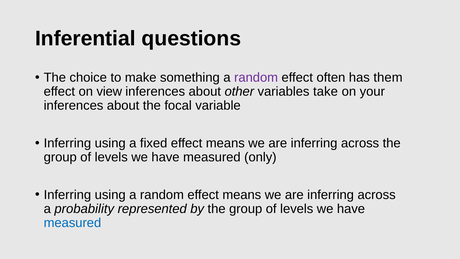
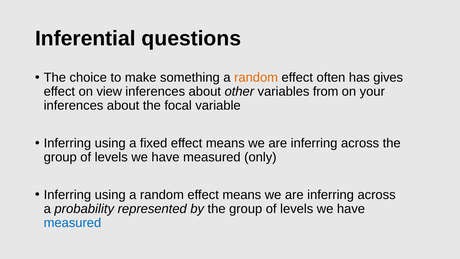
random colour: purple -> orange (256, 78)
them: them -> gives (388, 78)
take: take -> from (326, 92)
